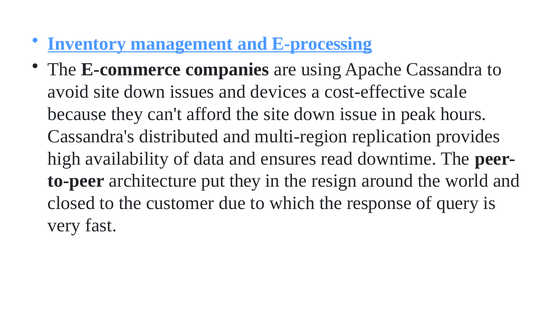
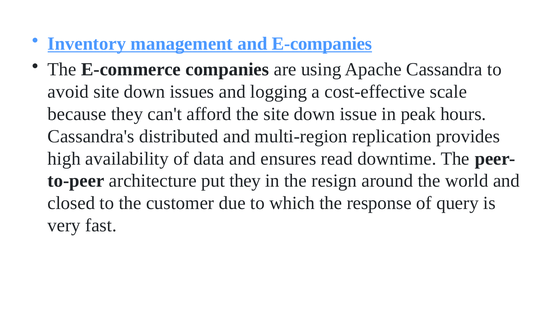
E-processing: E-processing -> E-companies (322, 44)
devices: devices -> logging (279, 92)
